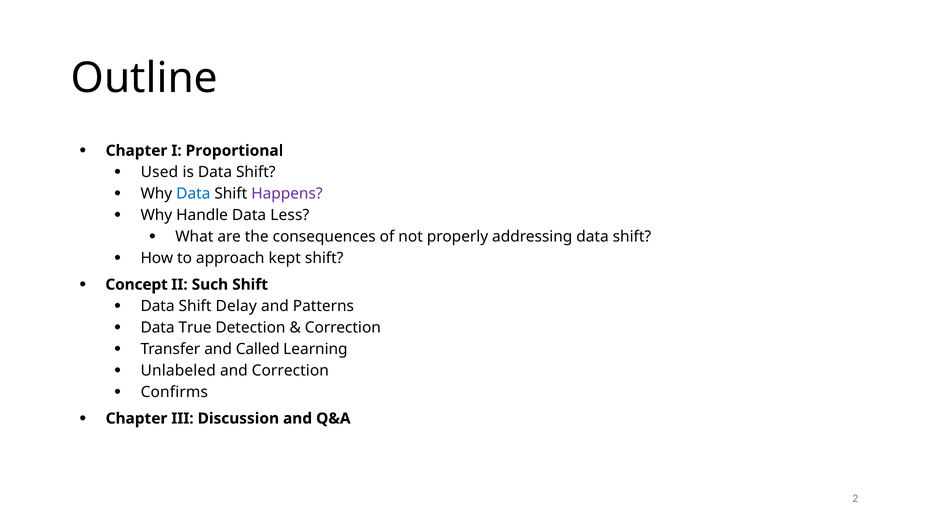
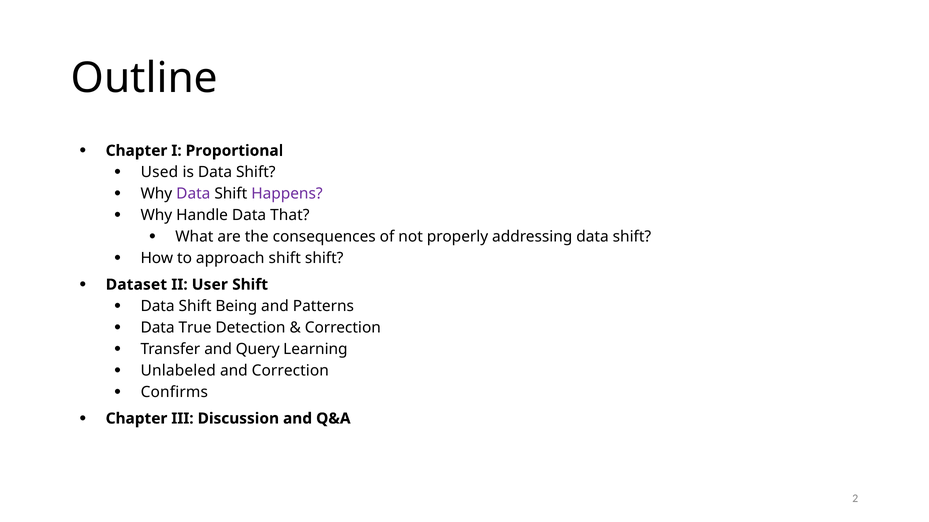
Data colour: blue -> purple (193, 194)
Less: Less -> That (290, 215)
approach kept: kept -> shift (285, 259)
Concept: Concept -> Dataset (136, 285)
Such: Such -> User (210, 285)
Delay: Delay -> Being (236, 306)
Called: Called -> Query (258, 349)
